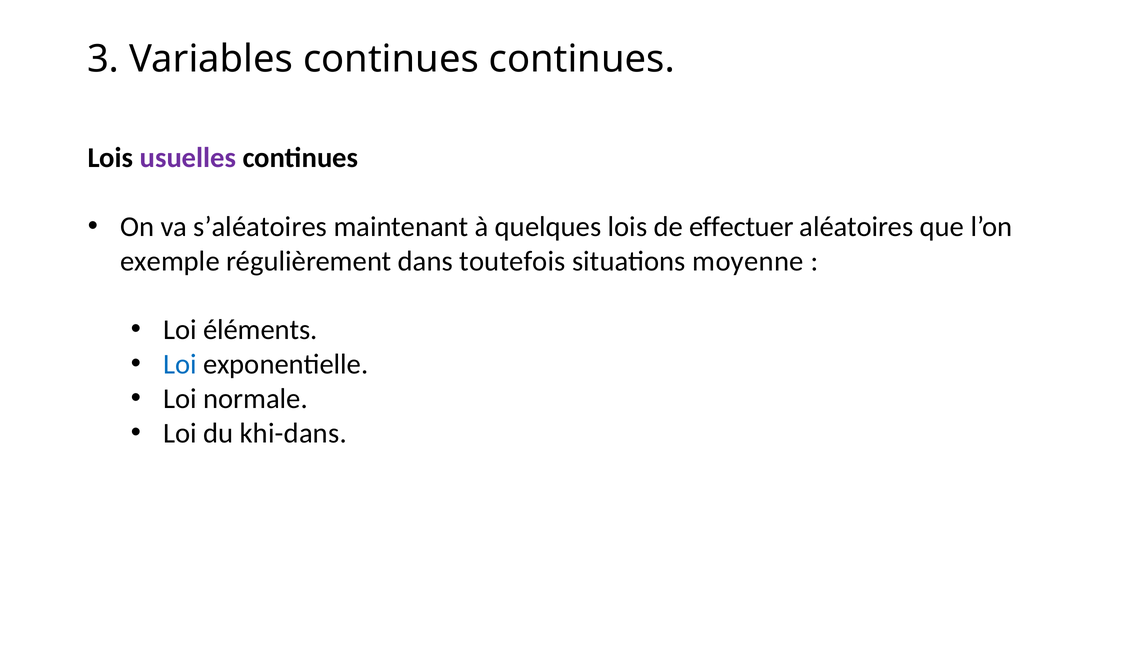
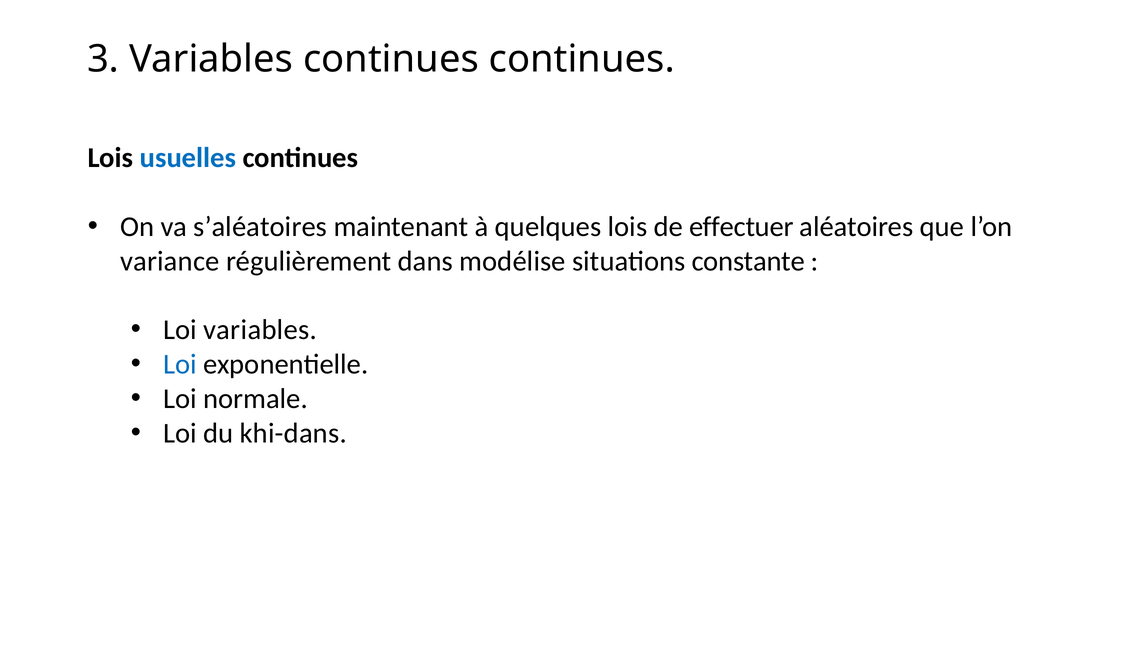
usuelles colour: purple -> blue (188, 158)
exemple: exemple -> variance (170, 261)
toutefois: toutefois -> modélise (513, 261)
moyenne: moyenne -> constante (748, 261)
Loi éléments: éléments -> variables (260, 330)
